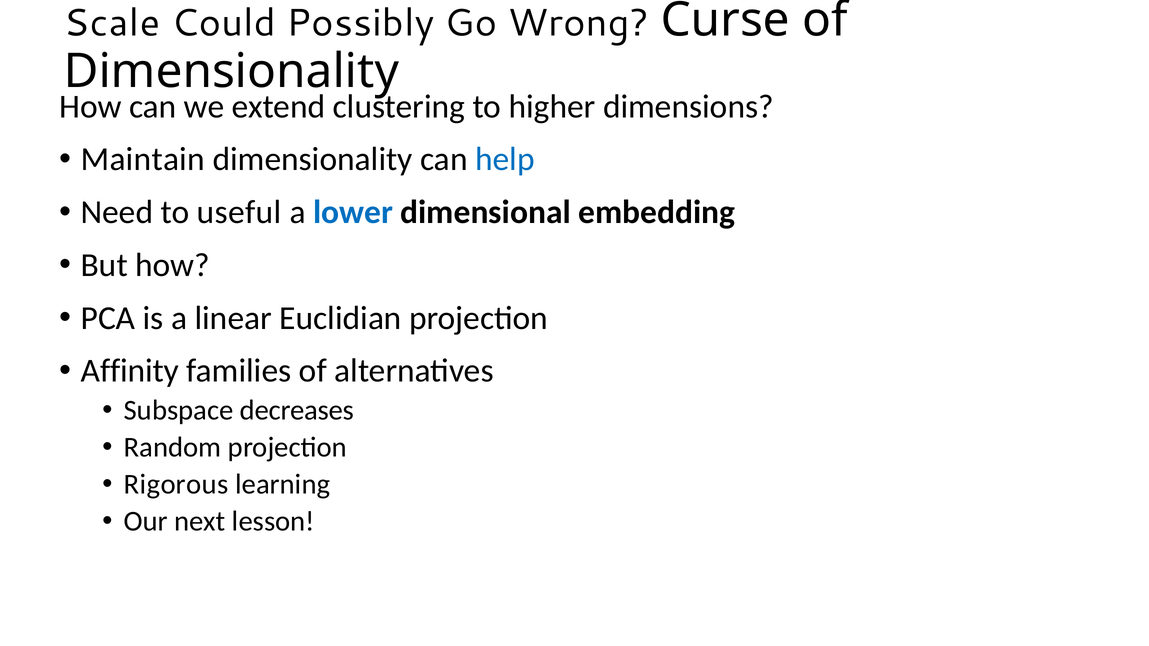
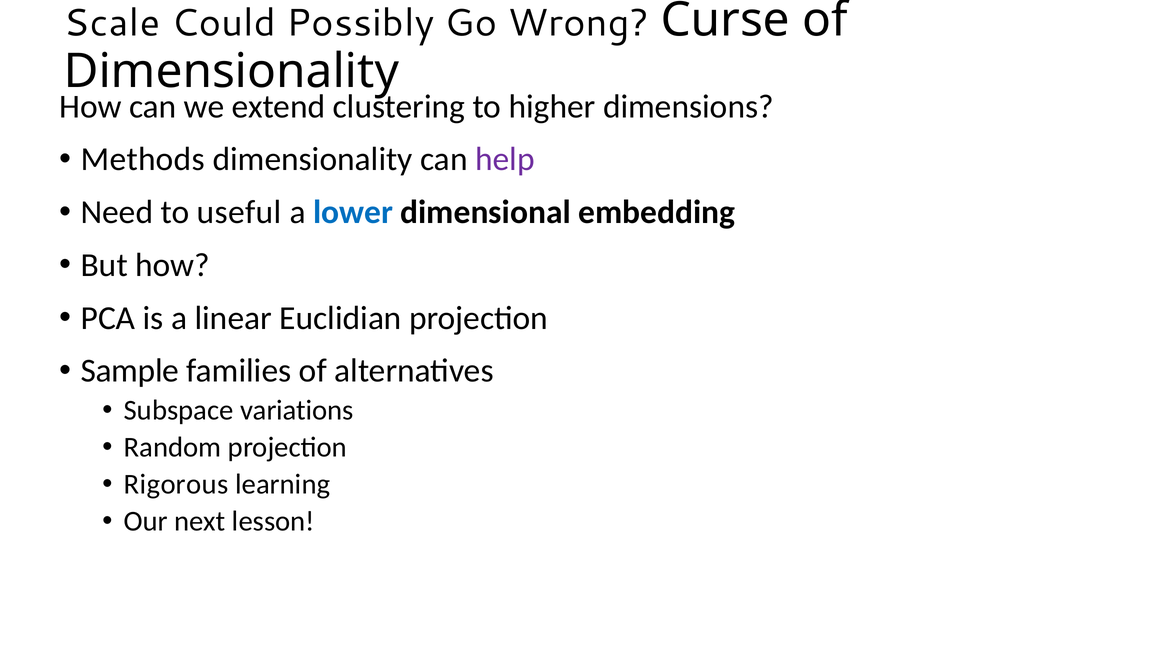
Maintain: Maintain -> Methods (143, 159)
help colour: blue -> purple (505, 159)
Affinity: Affinity -> Sample (130, 371)
decreases: decreases -> variations (297, 411)
